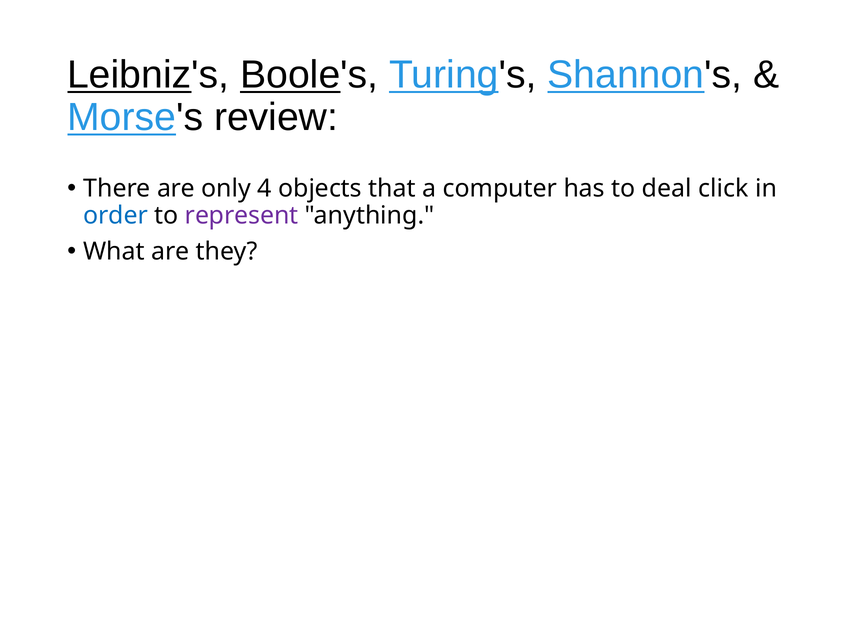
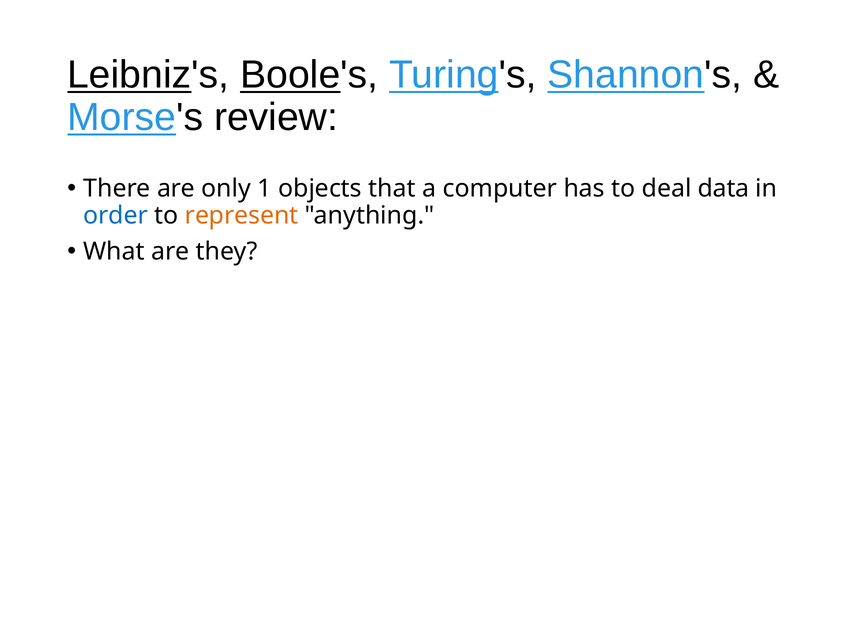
4: 4 -> 1 (265, 188)
click: click -> data (724, 188)
represent colour: purple -> orange (242, 215)
